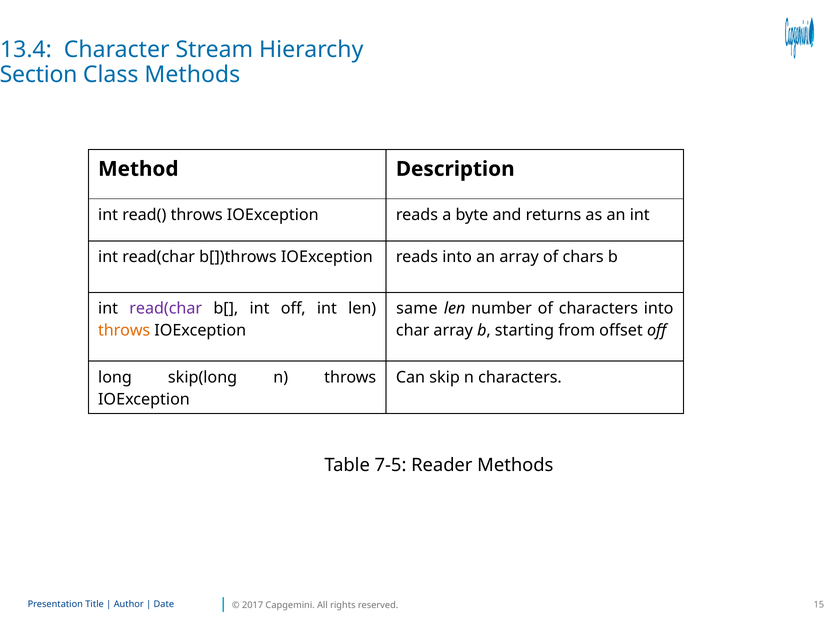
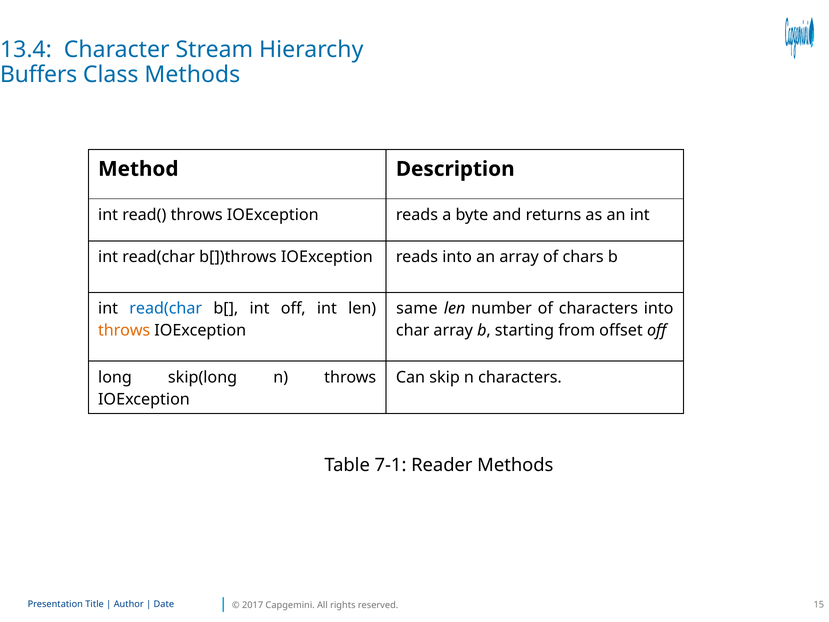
Section: Section -> Buffers (39, 75)
read(char colour: purple -> blue (166, 308)
7‑5: 7‑5 -> 7‑1 (391, 465)
